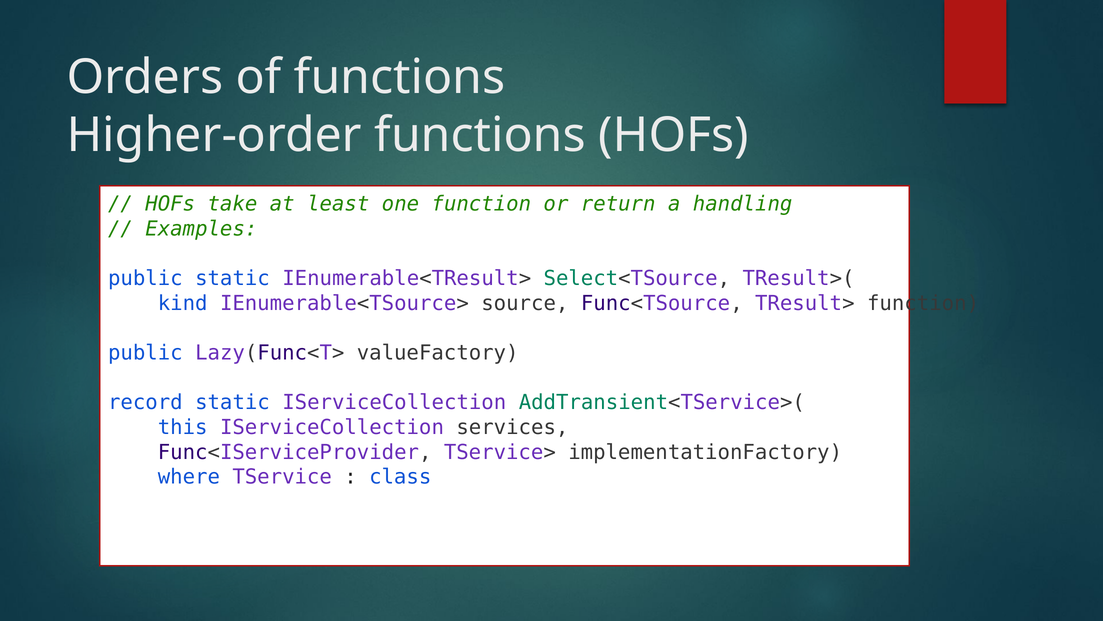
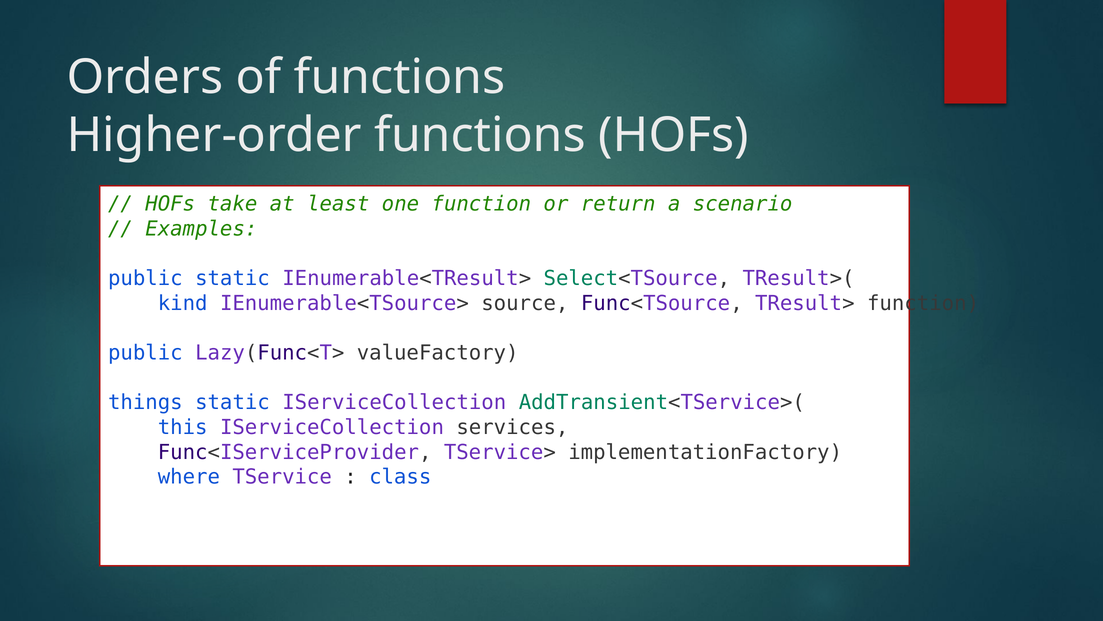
handling: handling -> scenario (743, 204)
record: record -> things (145, 402)
